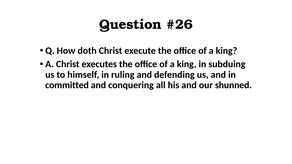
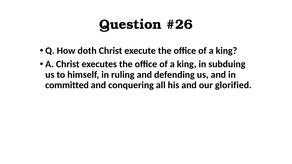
shunned: shunned -> glorified (233, 85)
